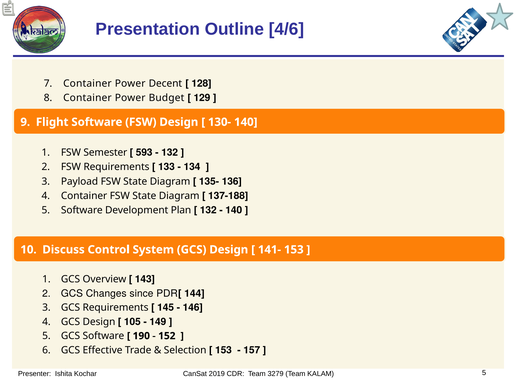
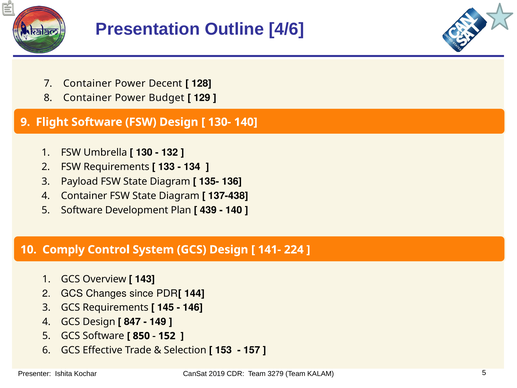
Semester: Semester -> Umbrella (105, 153)
593: 593 -> 130 (144, 153)
137-188: 137-188 -> 137-438 (228, 196)
132: 132 -> 439 (208, 210)
Discuss: Discuss -> Comply (64, 249)
141- 153: 153 -> 224 (294, 249)
105: 105 -> 847 (132, 322)
190: 190 -> 850 (141, 336)
